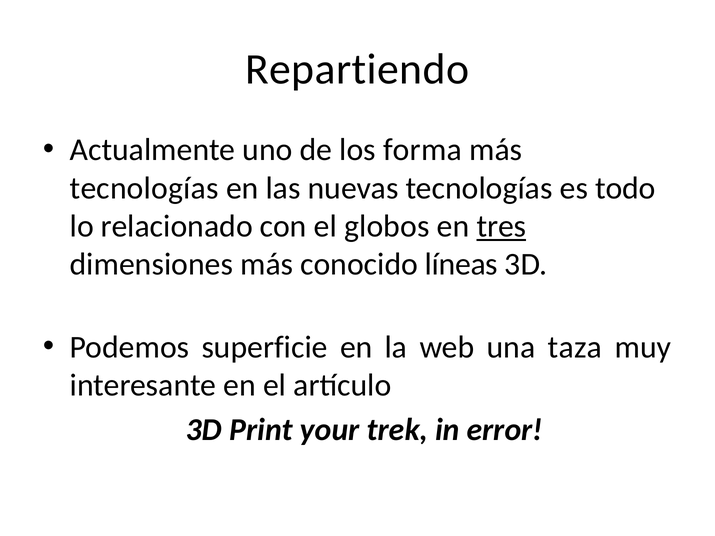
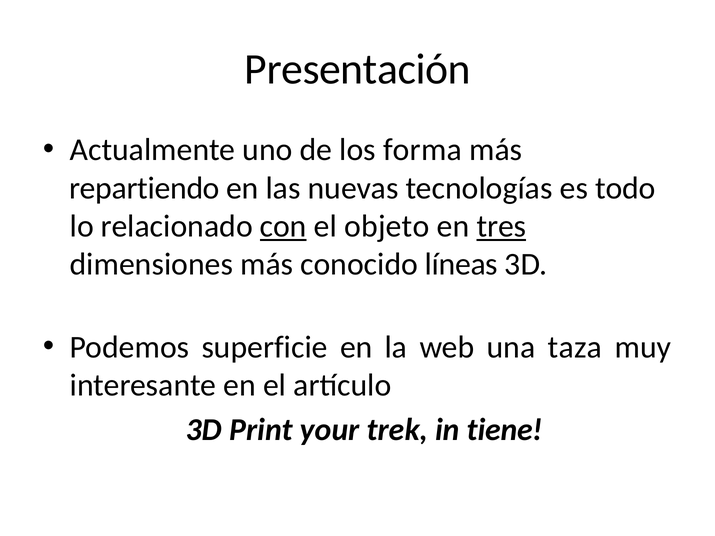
Repartiendo: Repartiendo -> Presentación (358, 69)
tecnologías: tecnologías -> repartiendo (144, 188)
con underline: none -> present (283, 226)
globos: globos -> objeto (387, 226)
error: error -> tiene (505, 430)
